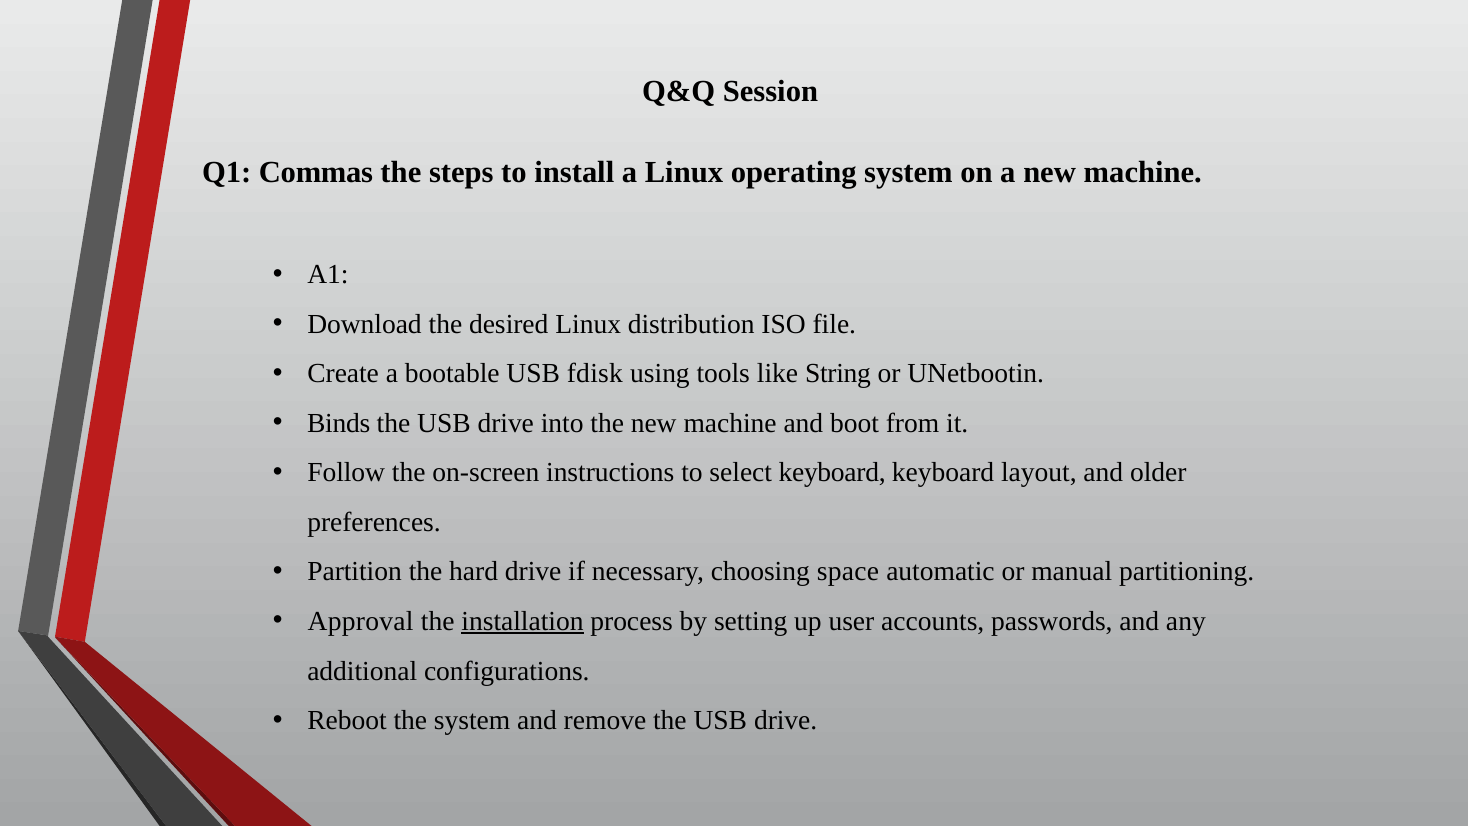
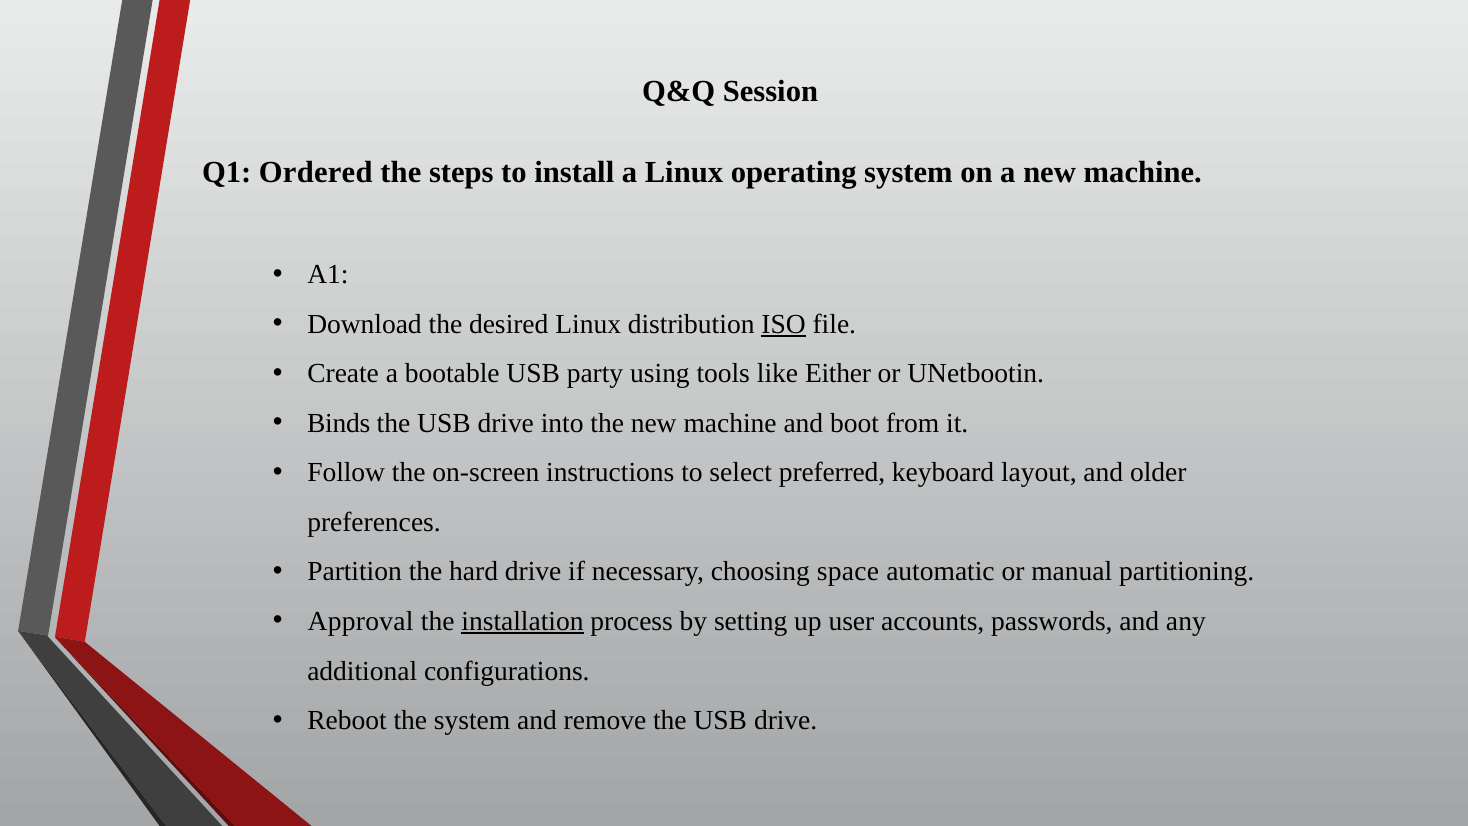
Commas: Commas -> Ordered (316, 172)
ISO underline: none -> present (784, 324)
fdisk: fdisk -> party (595, 373)
String: String -> Either (838, 373)
select keyboard: keyboard -> preferred (832, 473)
